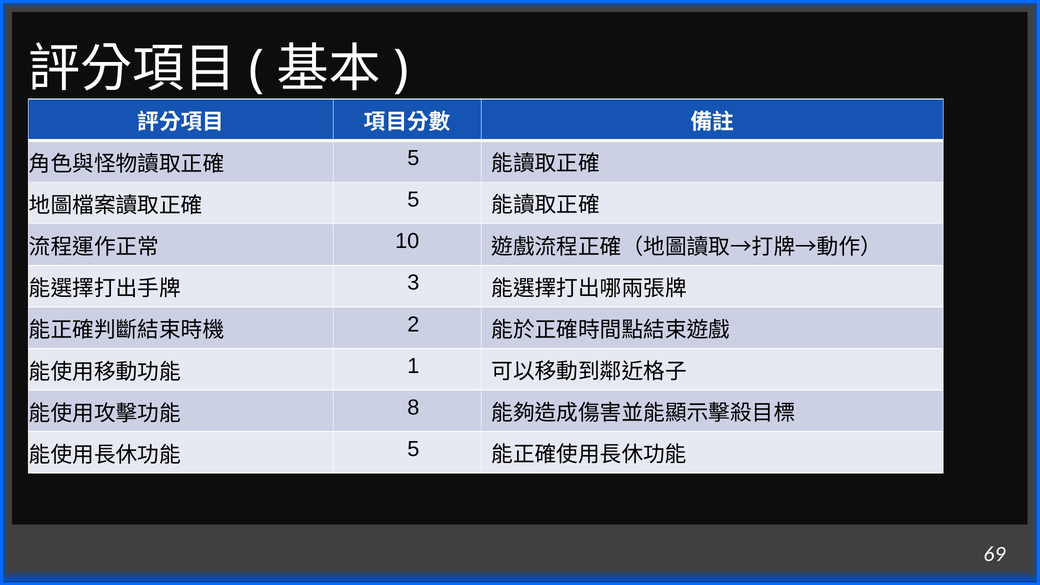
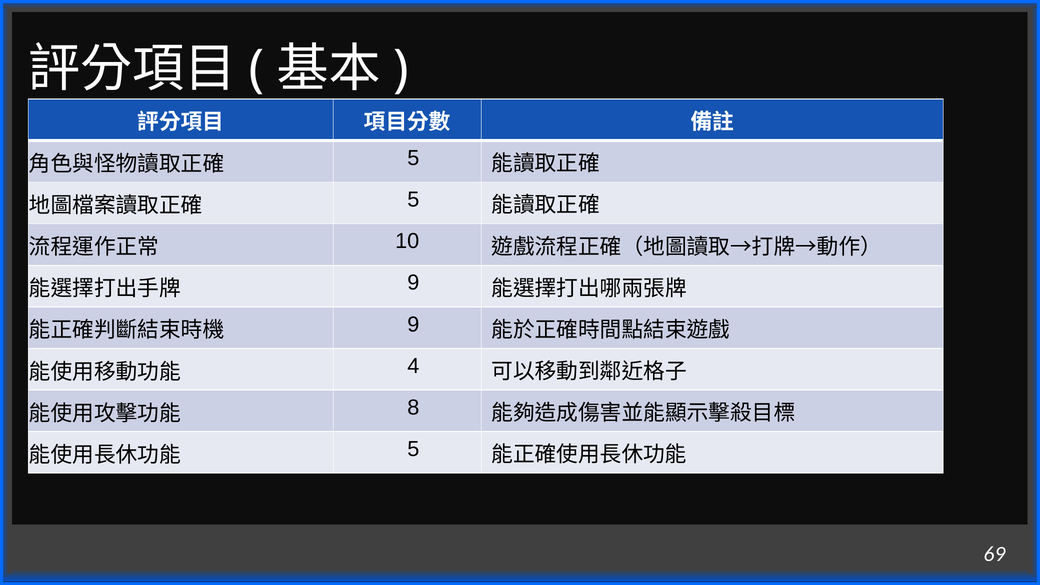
3: 3 -> 9 (413, 283)
2: 2 -> 9 (413, 324)
1: 1 -> 4 (413, 366)
